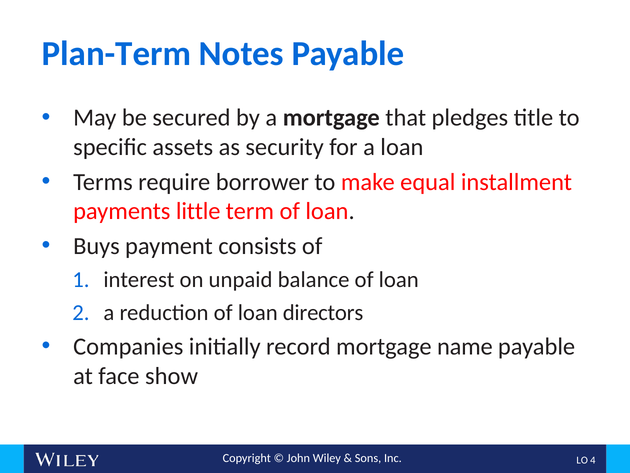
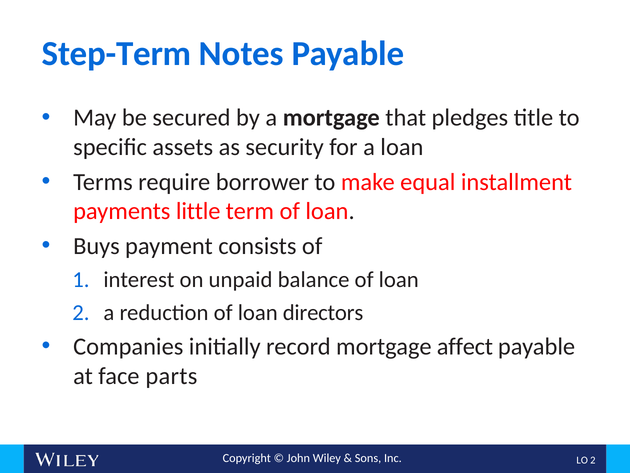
Plan-Term: Plan-Term -> Step-Term (116, 54)
name: name -> affect (465, 346)
show: show -> parts (171, 376)
O 4: 4 -> 2 (593, 460)
